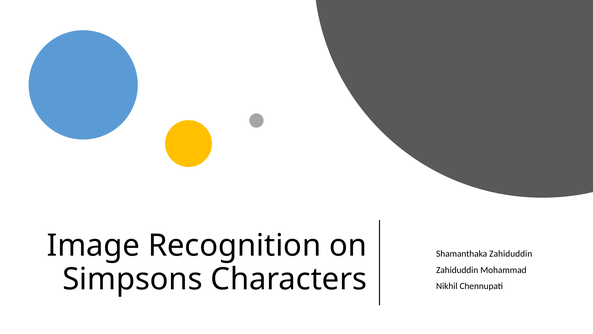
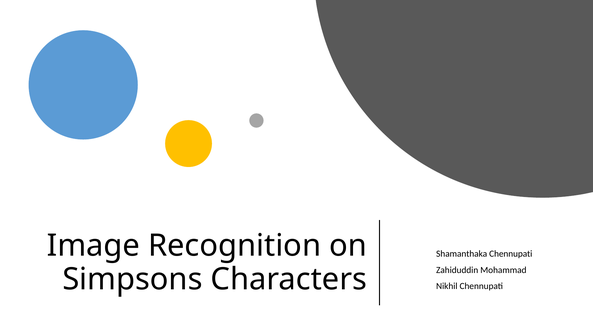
Shamanthaka Zahiduddin: Zahiduddin -> Chennupati (511, 253)
